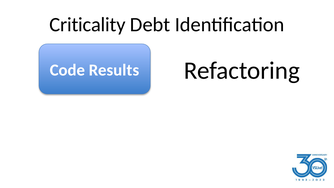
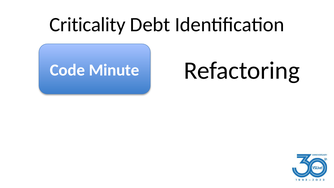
Results: Results -> Minute (114, 70)
